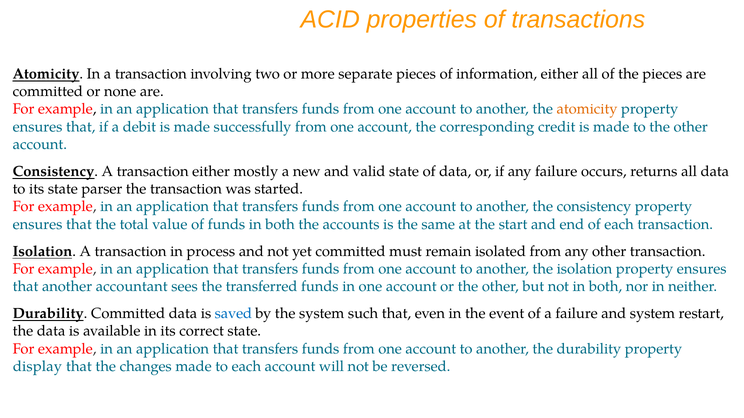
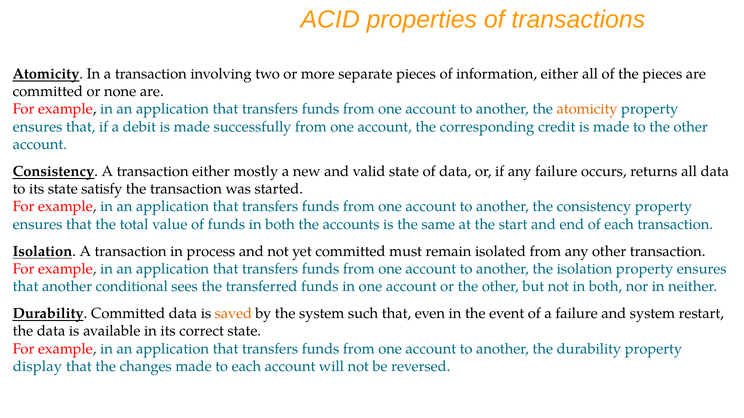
parser: parser -> satisfy (102, 189)
accountant: accountant -> conditional (132, 287)
saved colour: blue -> orange (233, 314)
